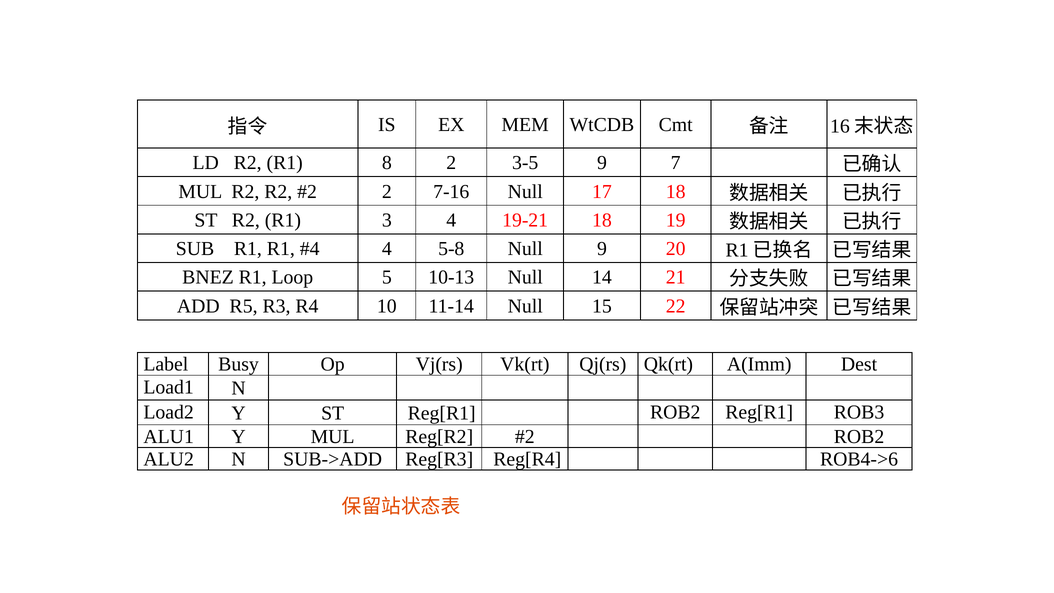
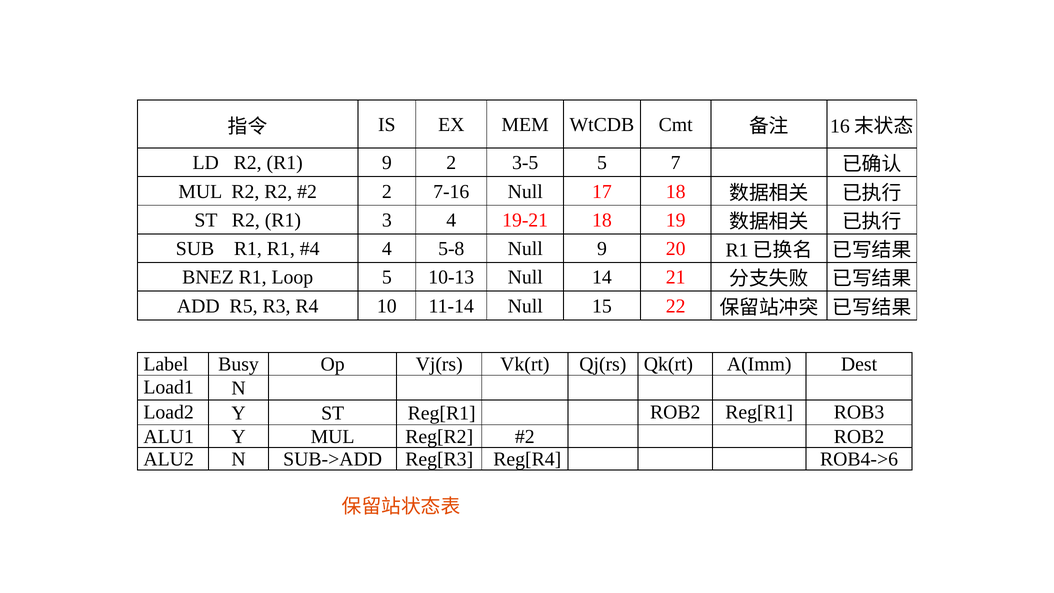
R1 8: 8 -> 9 (387, 163)
3-5 9: 9 -> 5 (602, 163)
